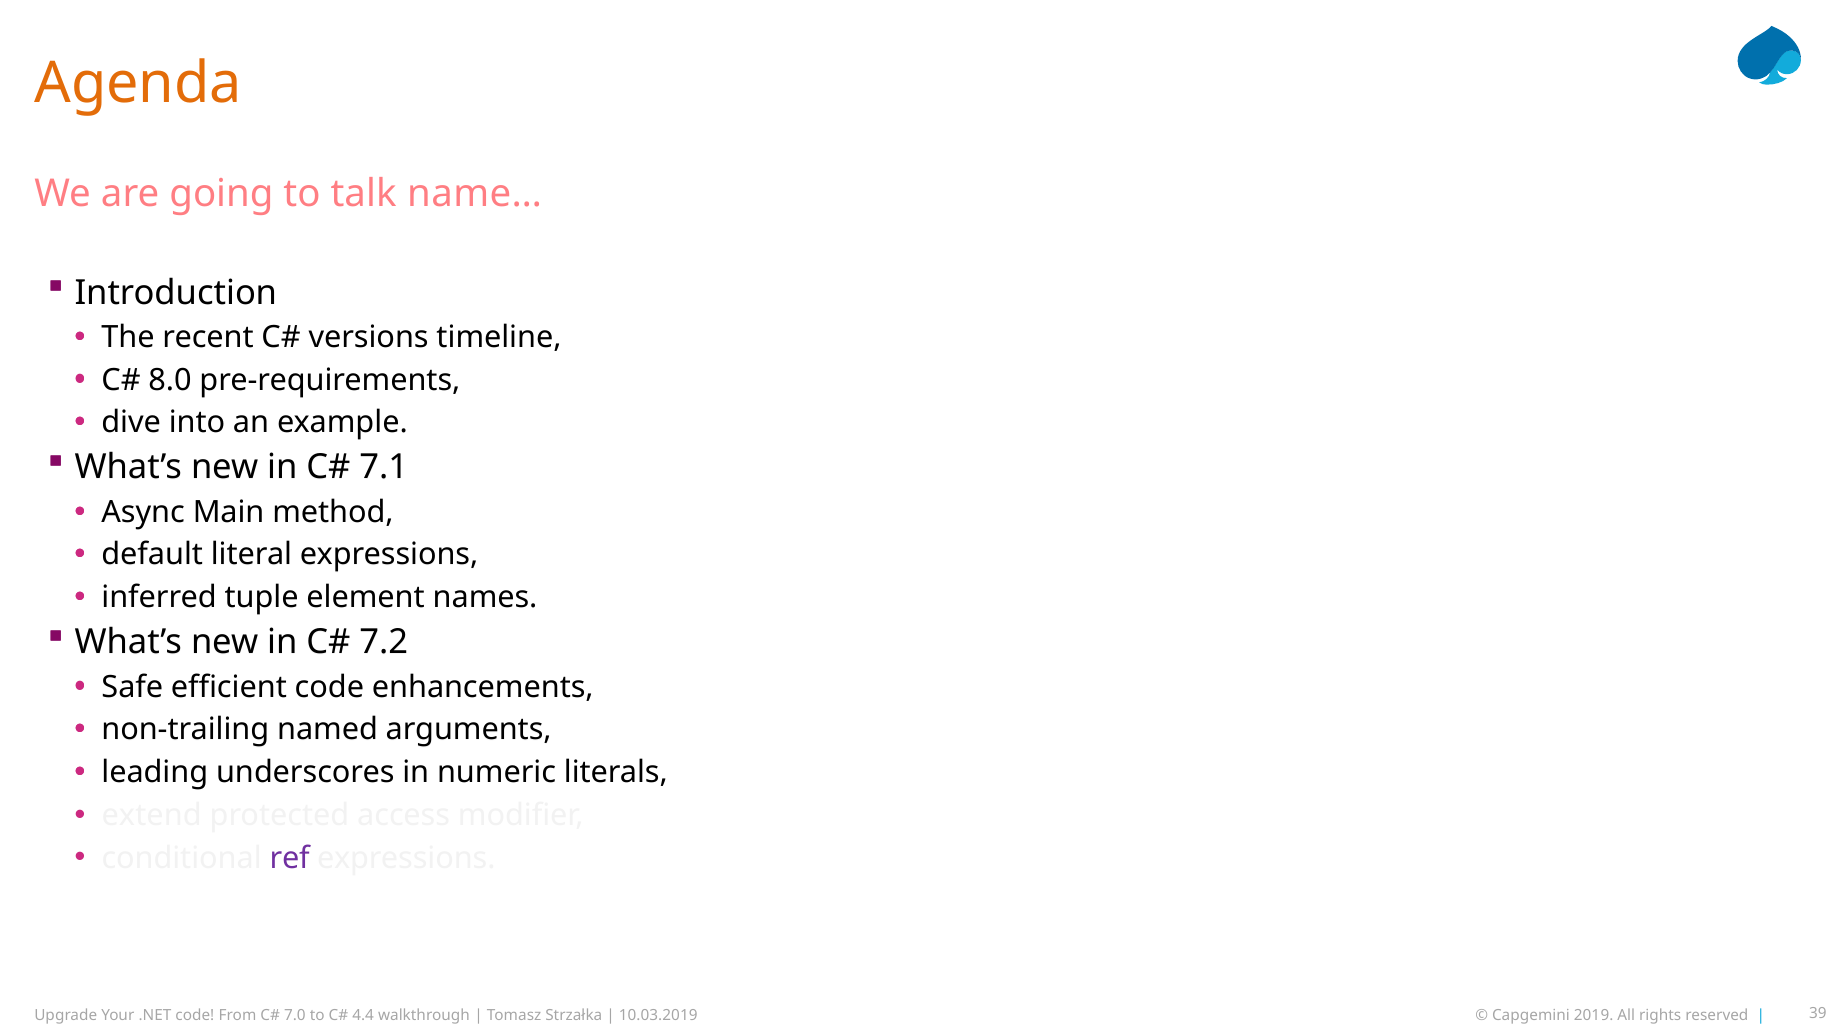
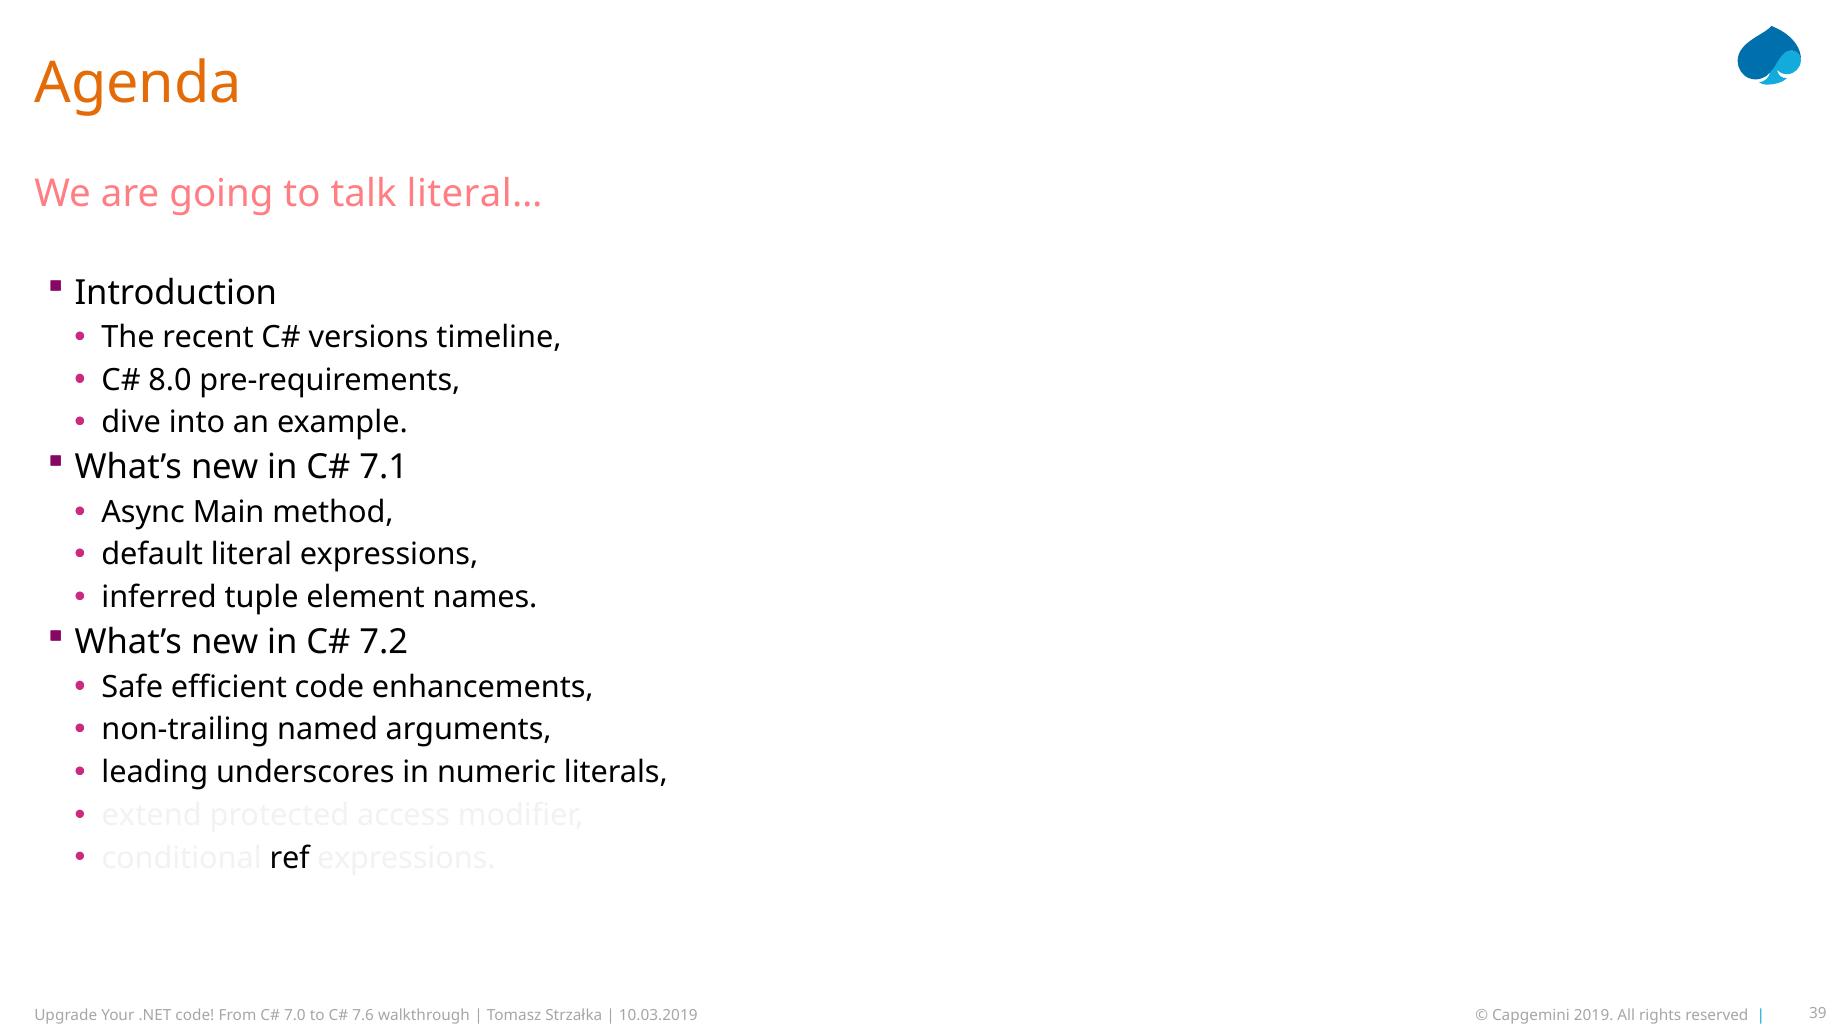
name…: name… -> literal… (475, 194)
ref colour: purple -> black (290, 858)
4.4: 4.4 -> 7.6 (363, 1015)
